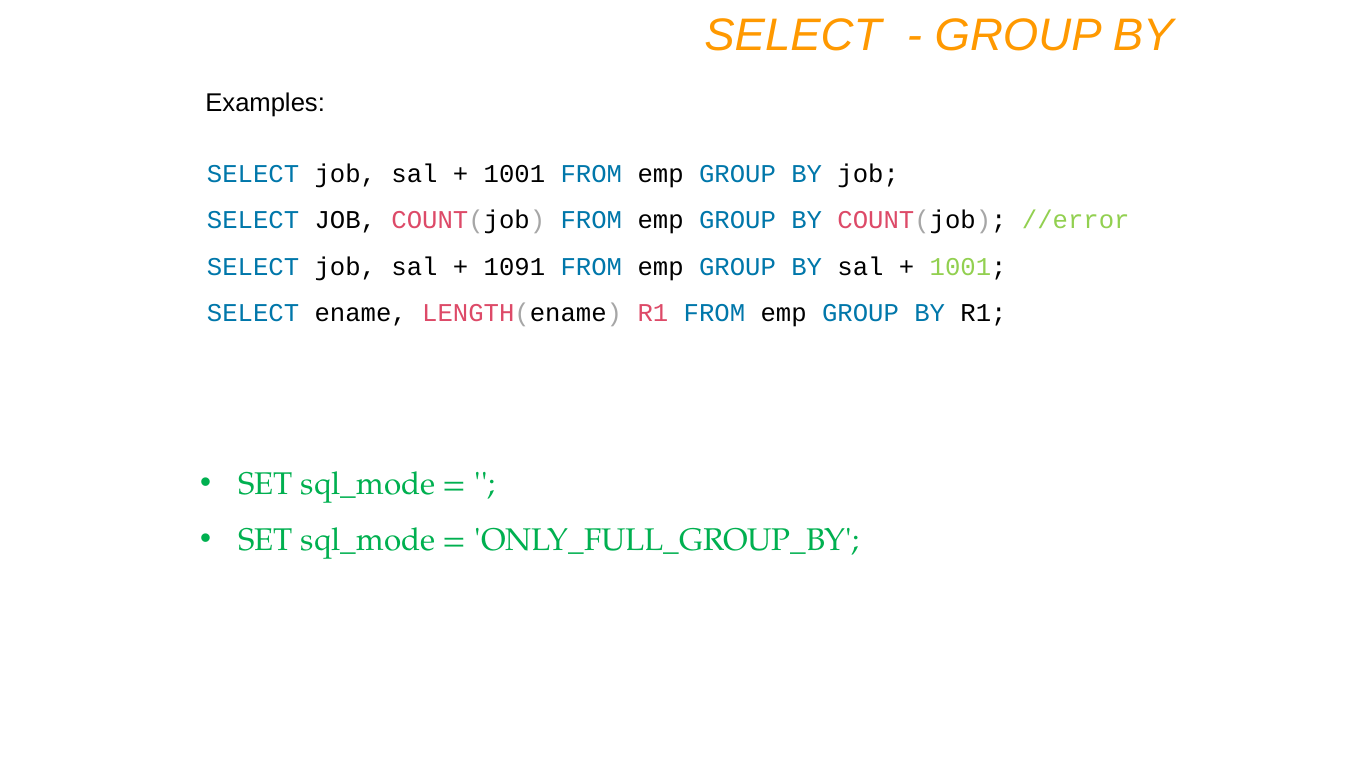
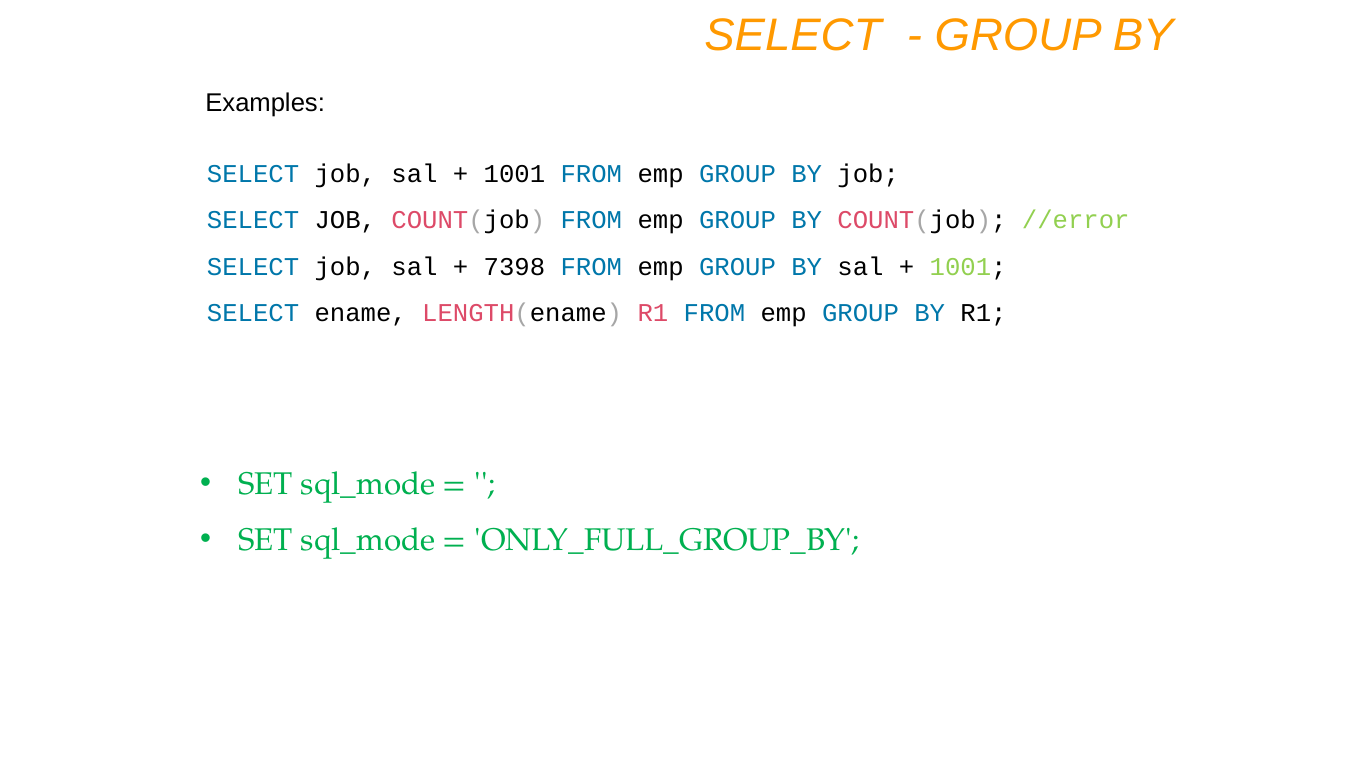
1091: 1091 -> 7398 (514, 267)
